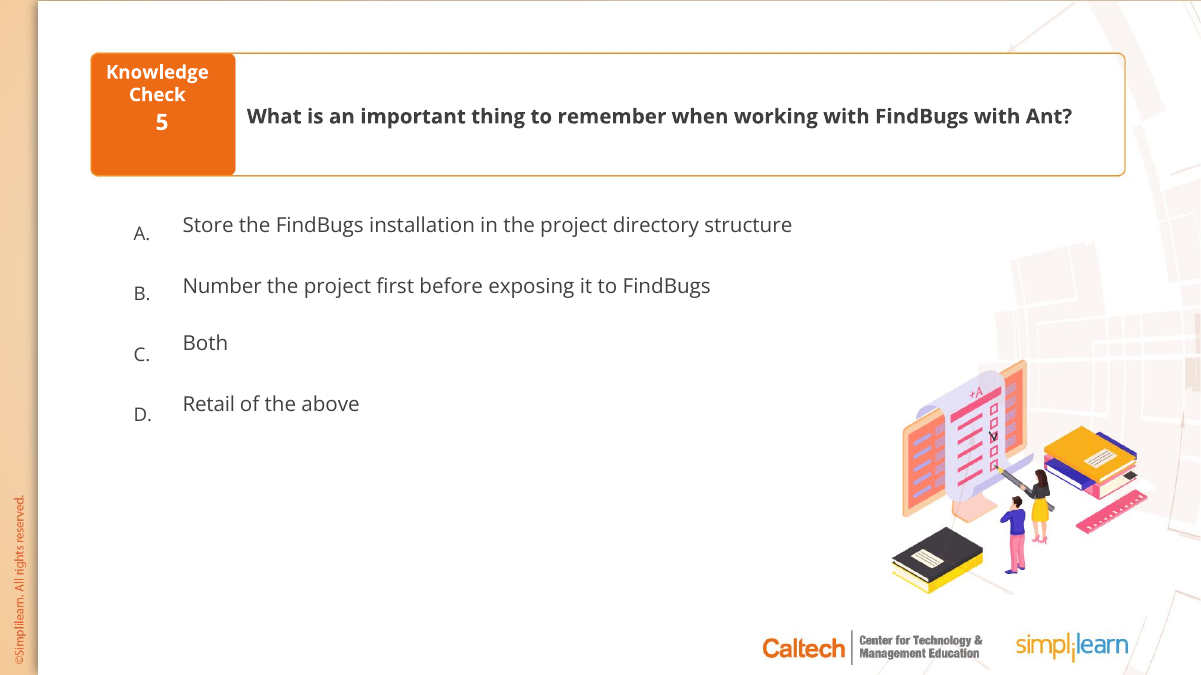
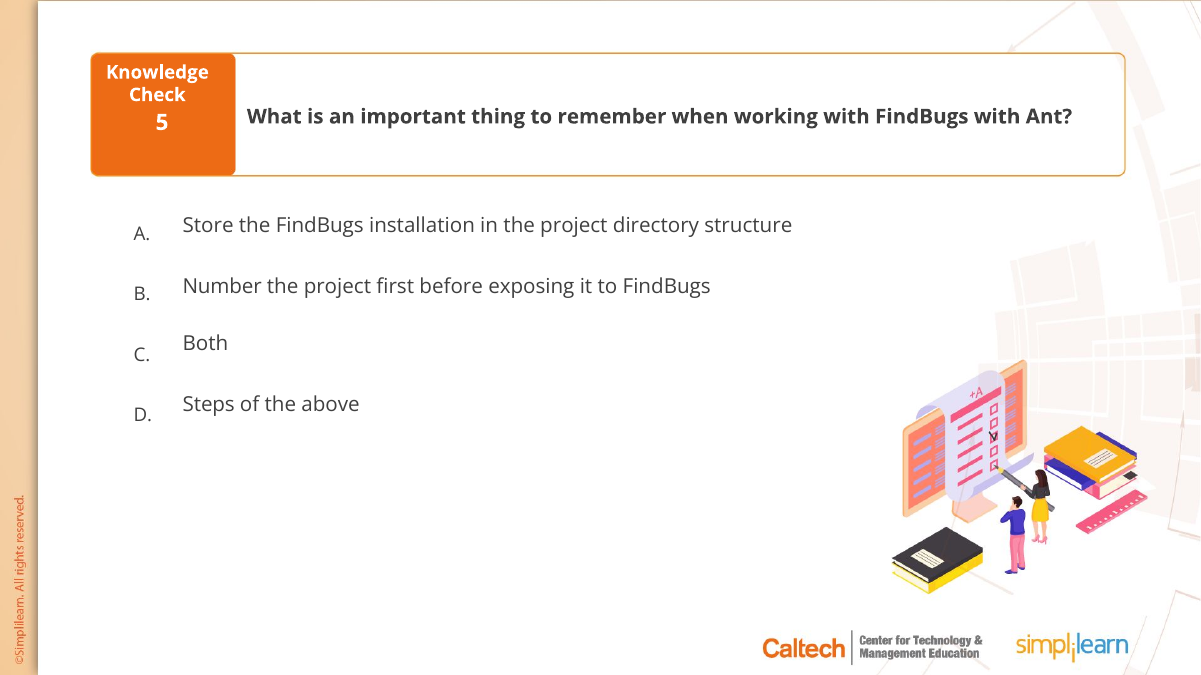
Retail: Retail -> Steps (209, 405)
